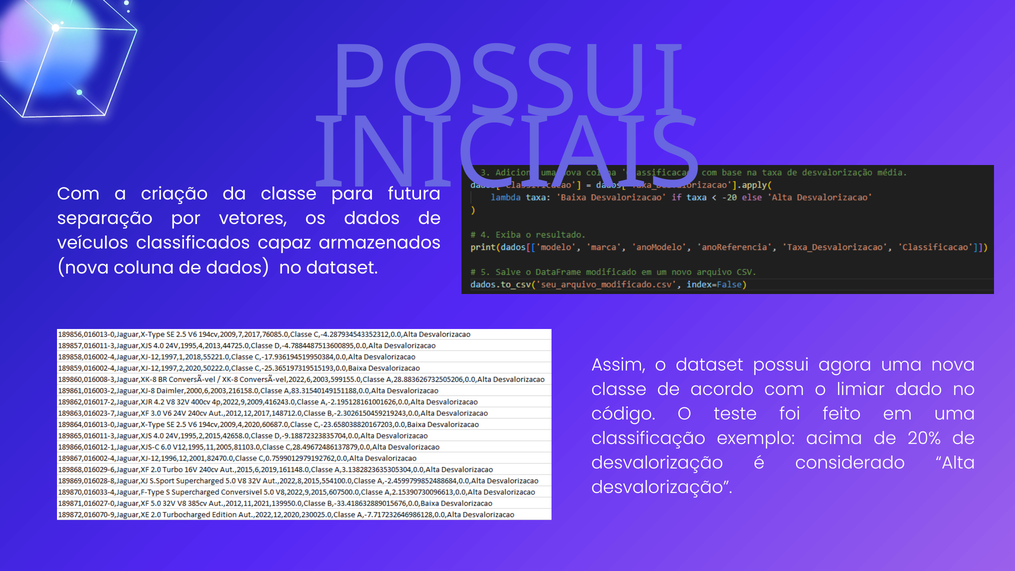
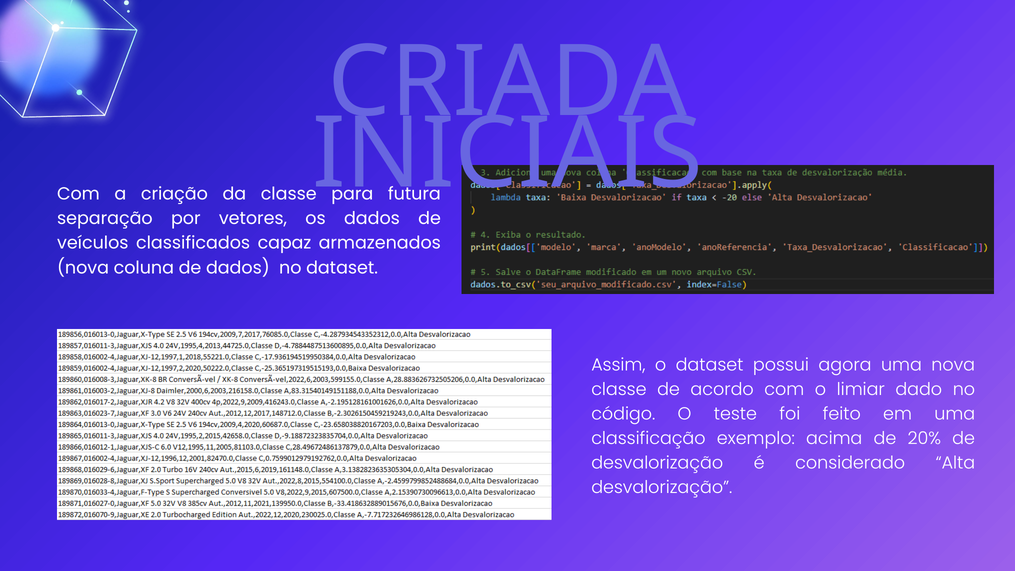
POSSUI: POSSUI -> CRIADA (507, 82)
